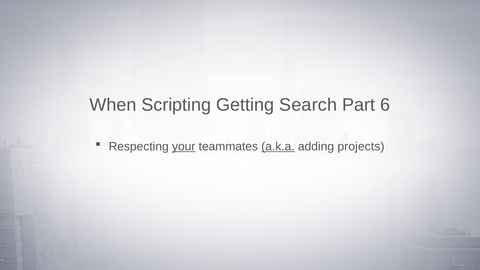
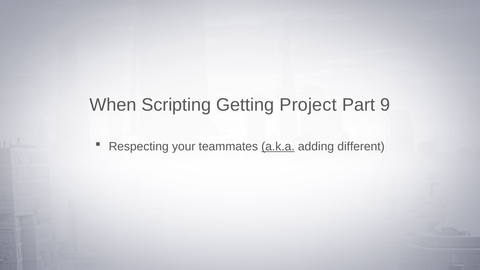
Search: Search -> Project (308, 105)
6: 6 -> 9 (385, 105)
your underline: present -> none (184, 146)
projects: projects -> different (361, 146)
